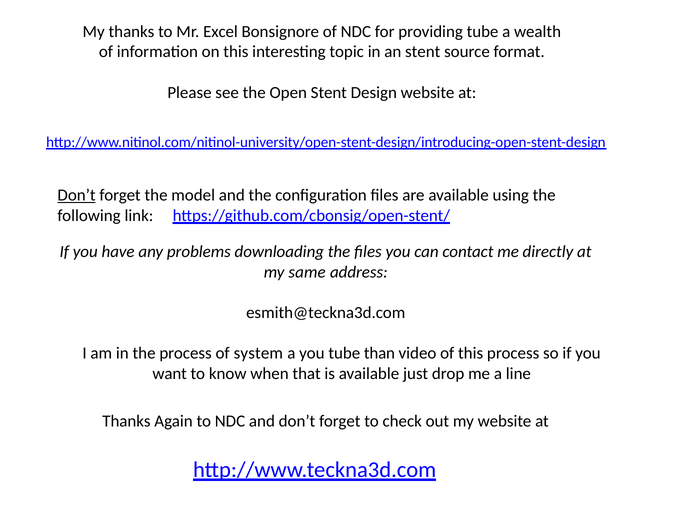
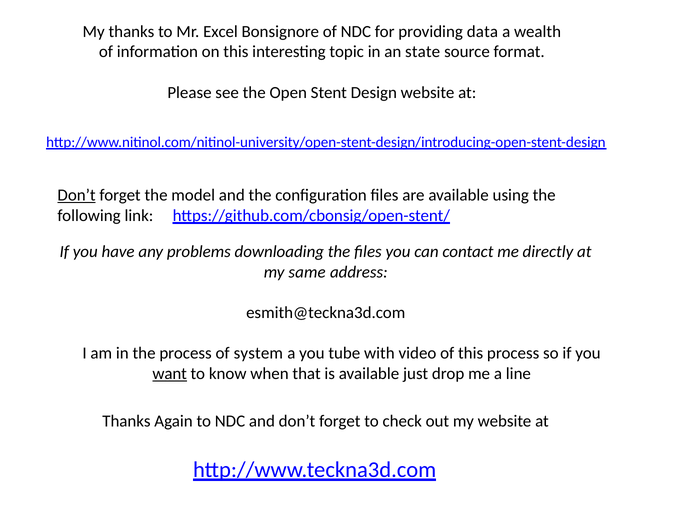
providing tube: tube -> data (482, 32)
an stent: stent -> state (423, 52)
than: than -> with (379, 354)
want underline: none -> present (170, 374)
